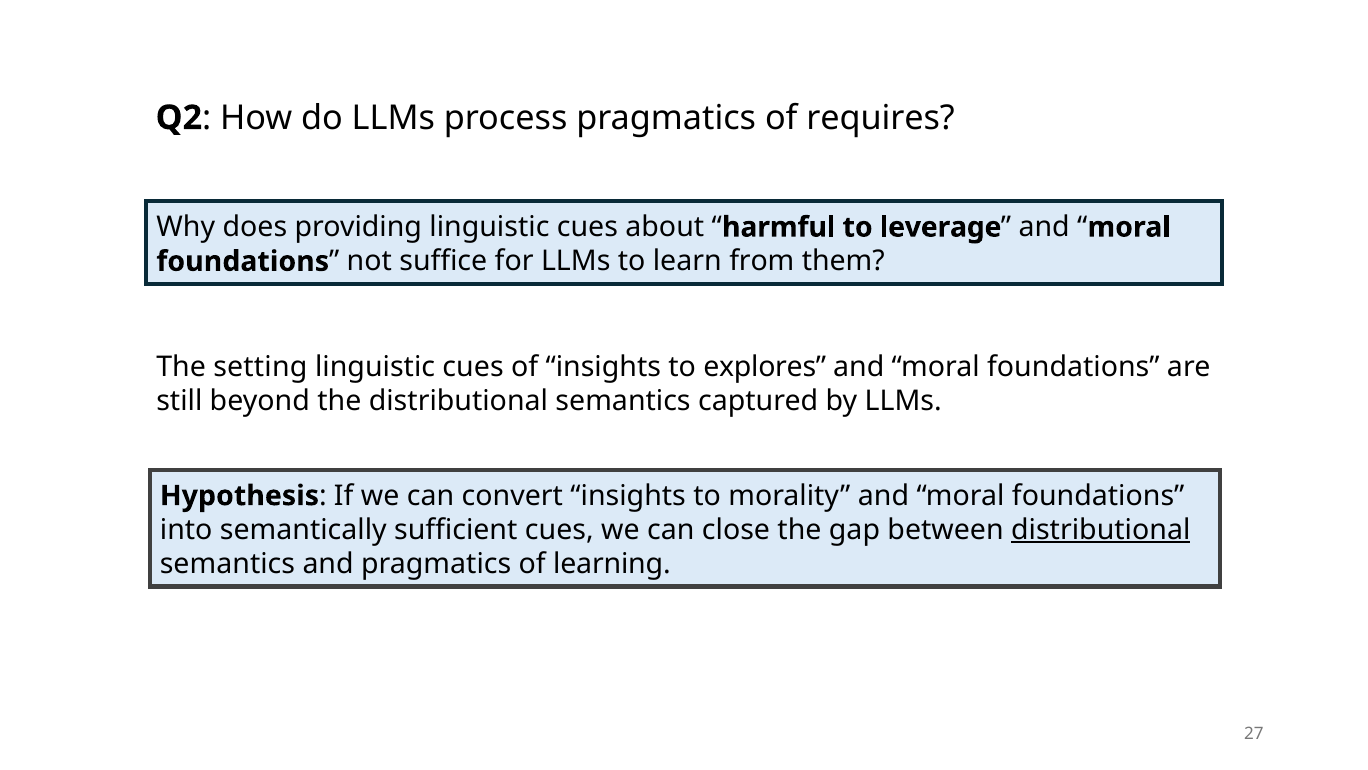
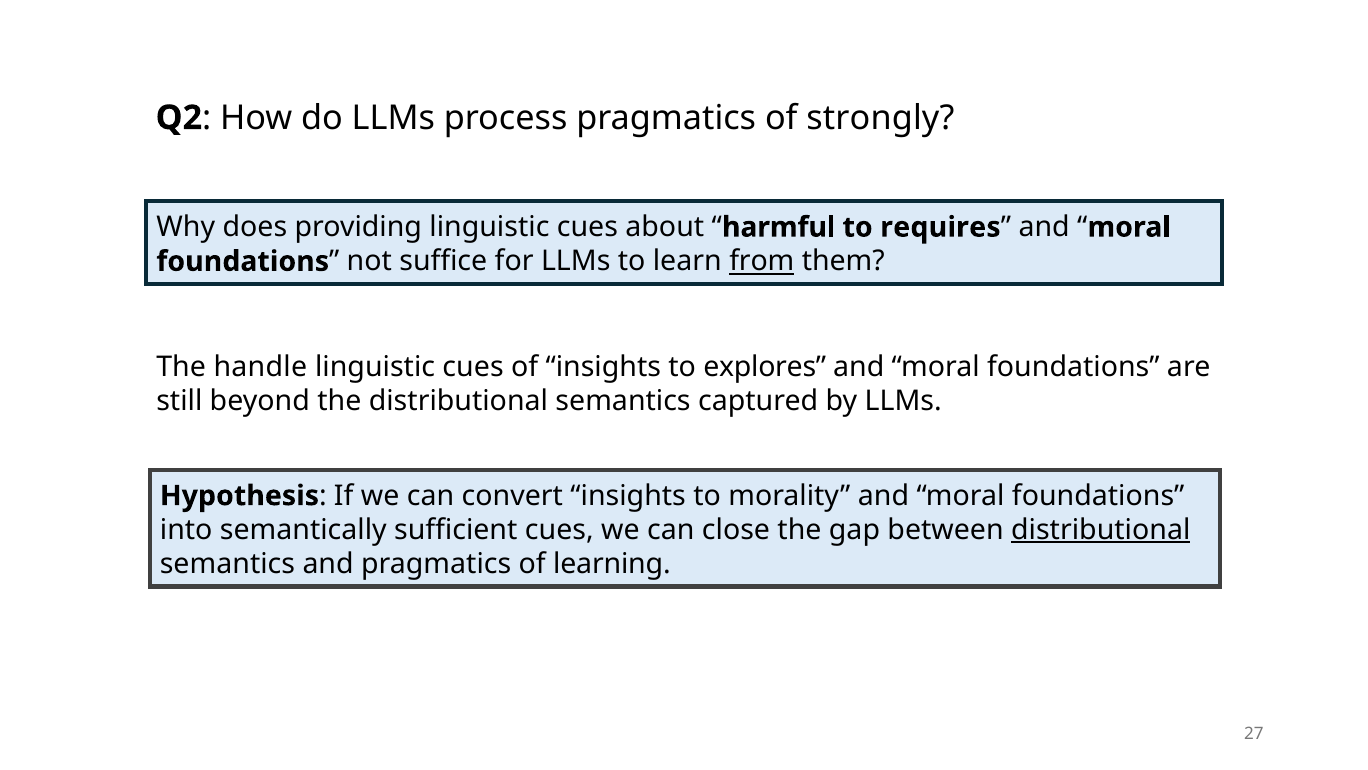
requires: requires -> strongly (880, 118)
leverage: leverage -> requires (940, 227)
from underline: none -> present (762, 261)
setting: setting -> handle (260, 367)
